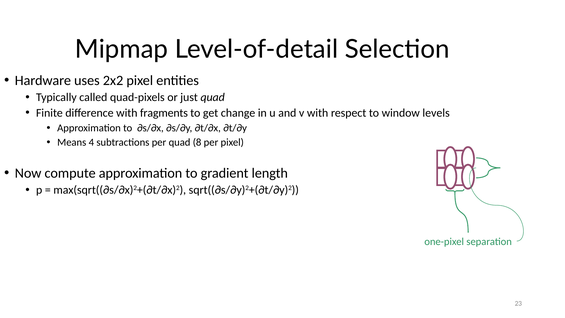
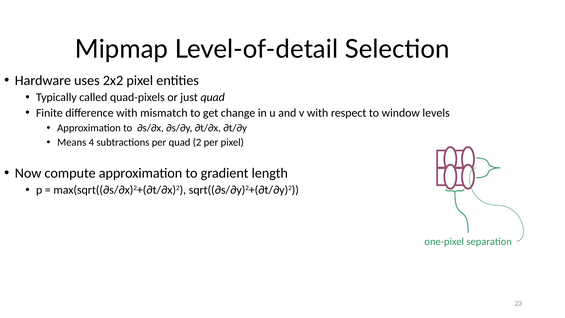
fragments: fragments -> mismatch (164, 113)
8: 8 -> 2 (197, 142)
